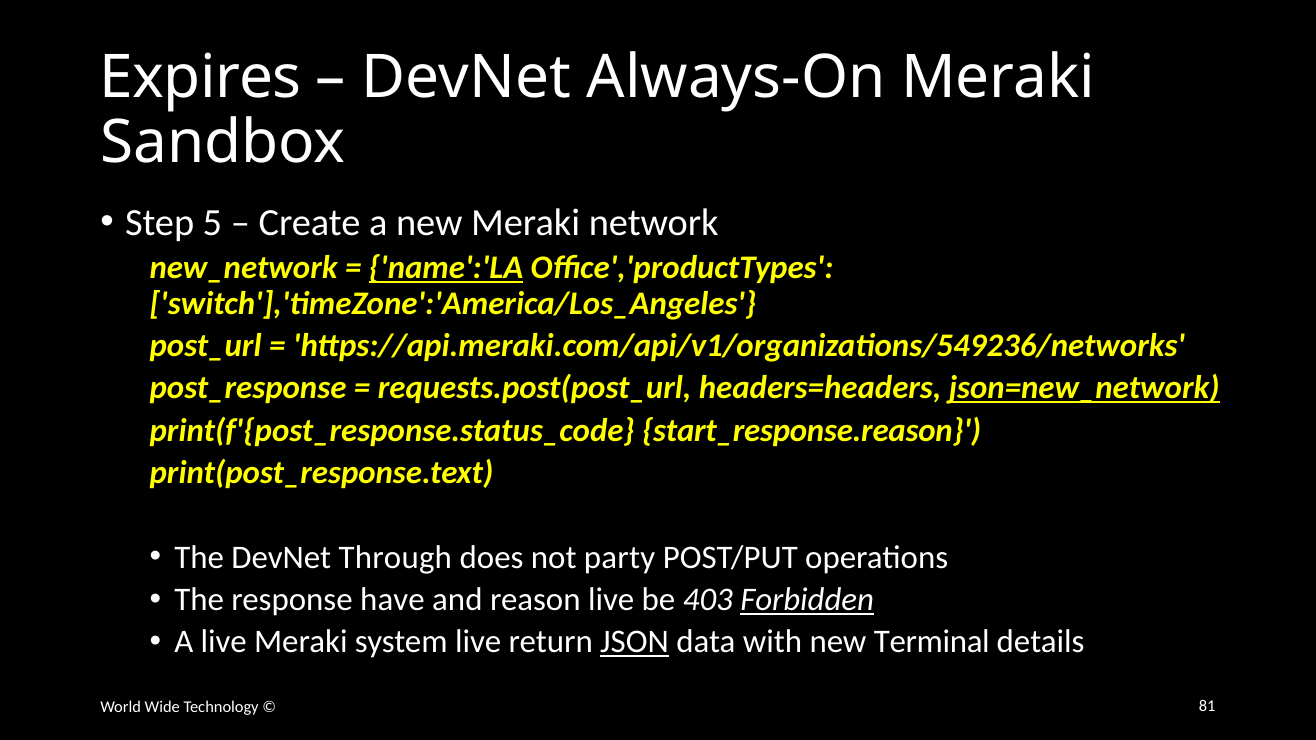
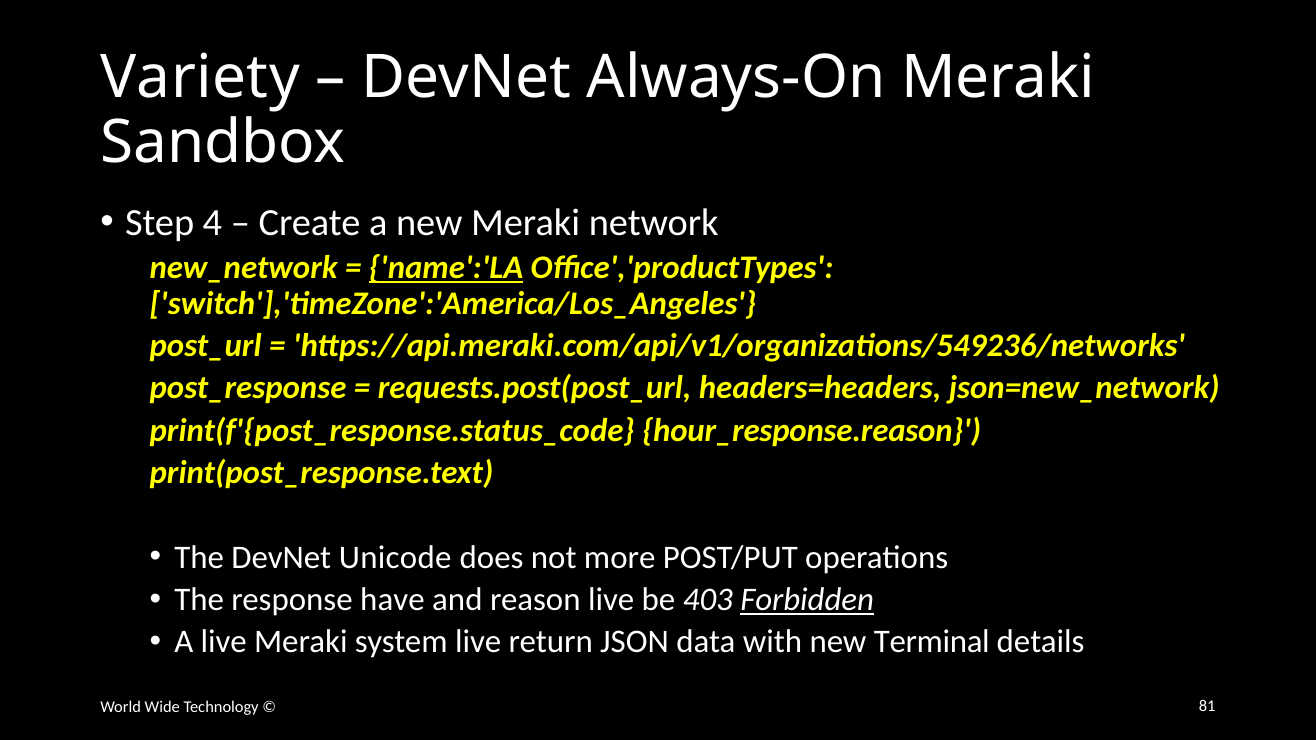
Expires: Expires -> Variety (200, 78)
5: 5 -> 4 (212, 222)
json=new_network underline: present -> none (1084, 388)
start_response.reason: start_response.reason -> hour_response.reason (812, 430)
Through: Through -> Unicode (395, 557)
party: party -> more (620, 557)
JSON underline: present -> none (635, 642)
